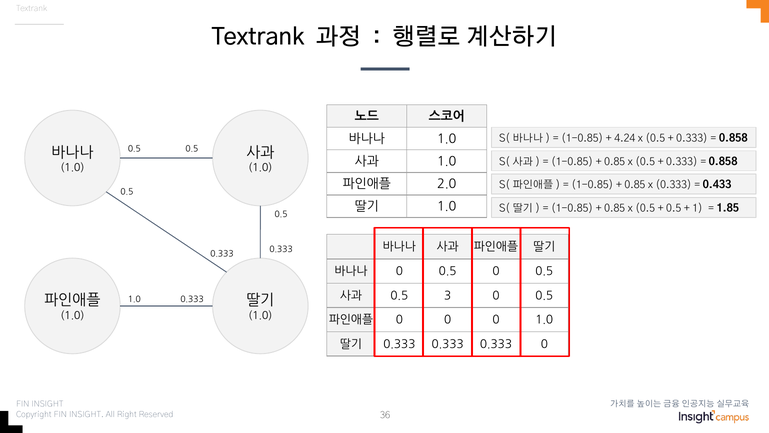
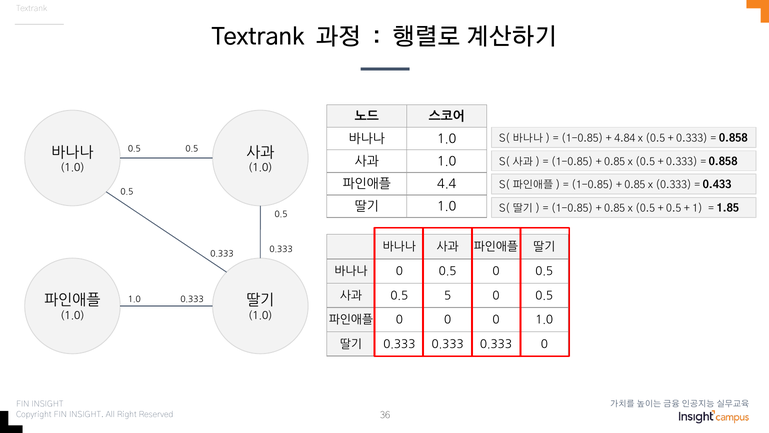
4.24: 4.24 -> 4.84 (625, 138)
2.0: 2.0 -> 4.4 (447, 184)
3: 3 -> 5 (448, 295)
